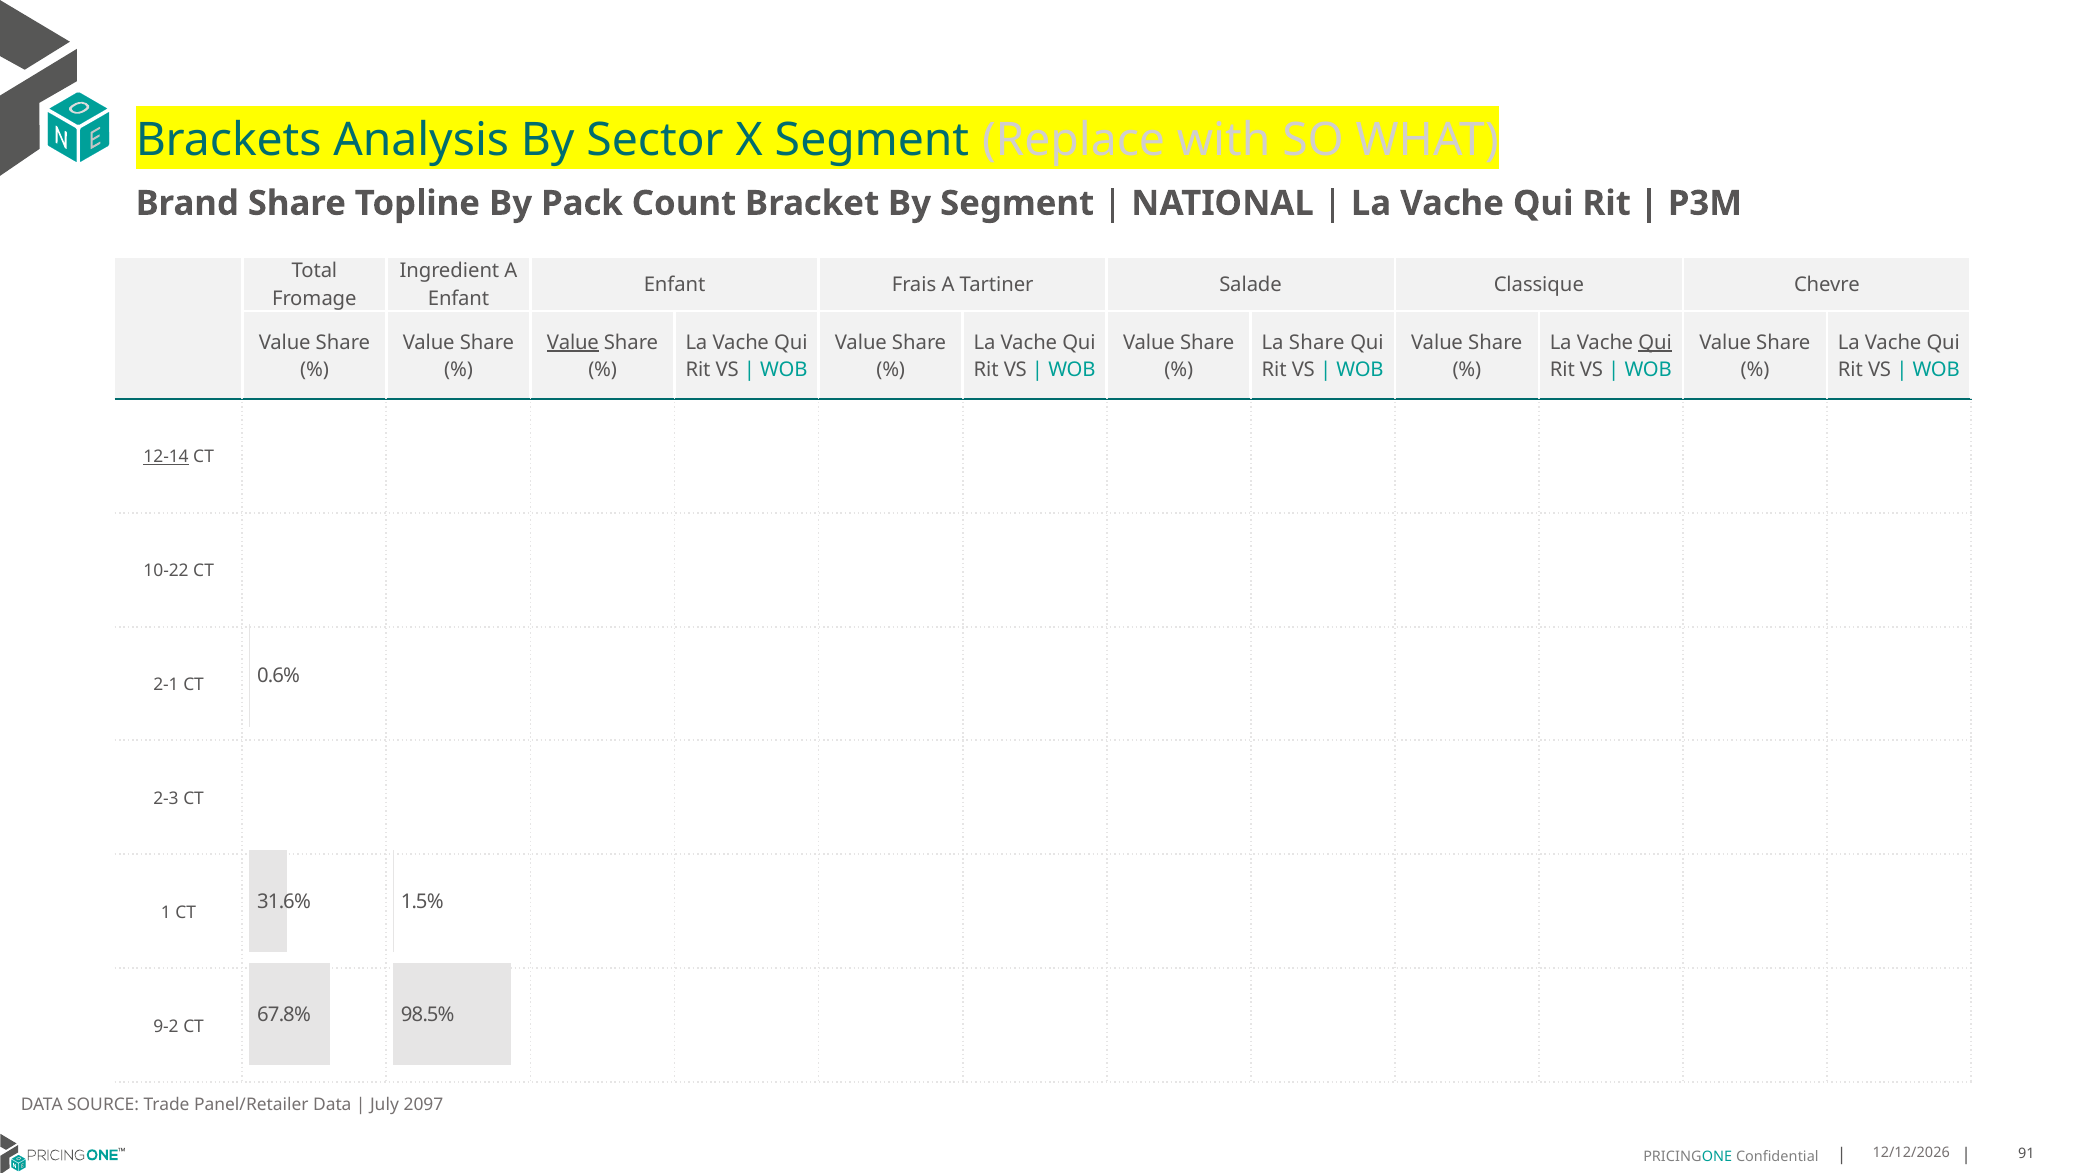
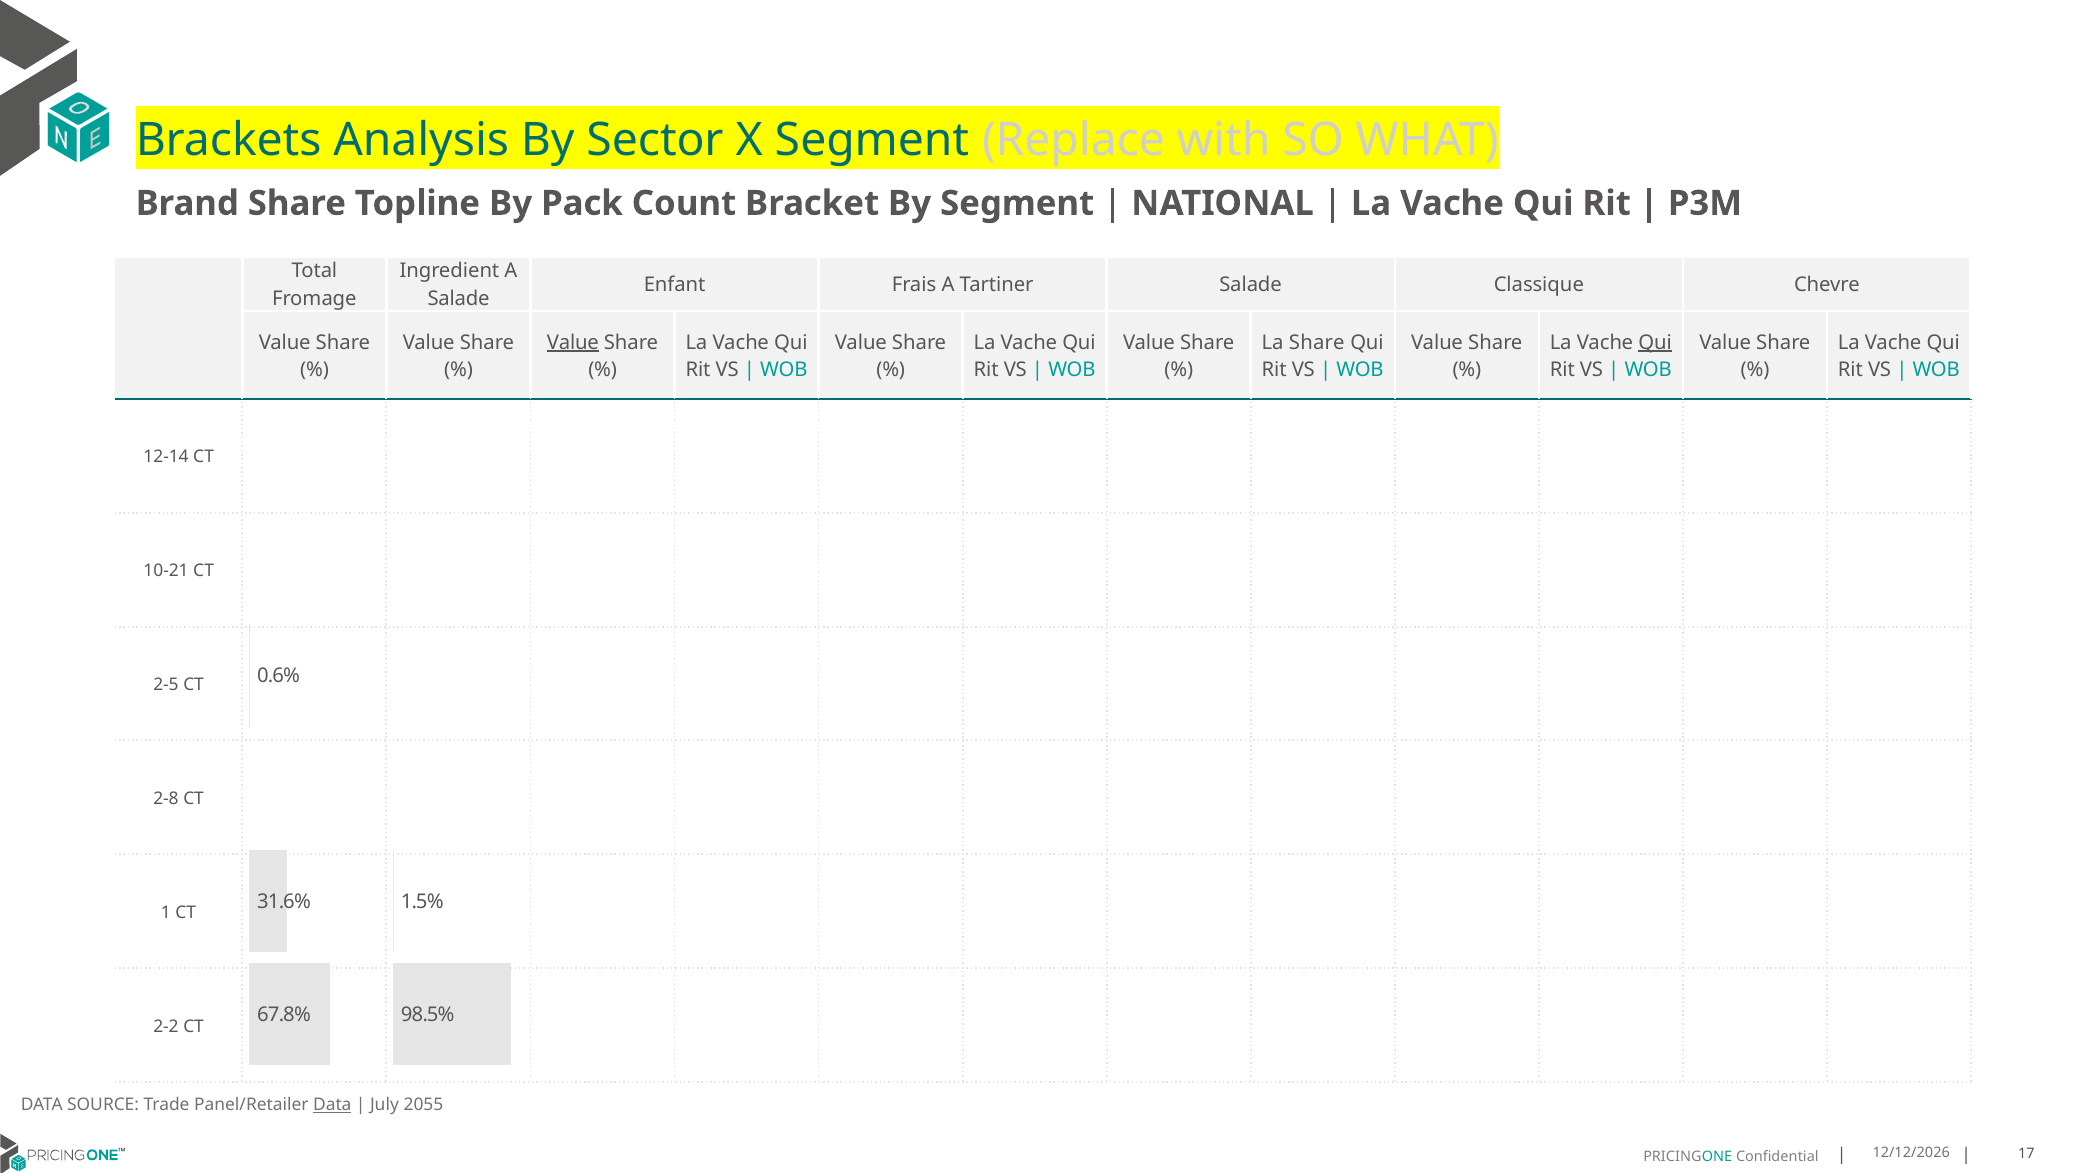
Enfant: Enfant -> Salade (459, 299)
12-14 underline: present -> none (166, 457)
10-22: 10-22 -> 10-21 (166, 571)
2-1: 2-1 -> 2-5 (166, 685)
2-3: 2-3 -> 2-8 (166, 799)
9-2: 9-2 -> 2-2 (166, 1027)
Data underline: none -> present (332, 1105)
2097: 2097 -> 2055 (423, 1105)
91: 91 -> 17 (2026, 1154)
